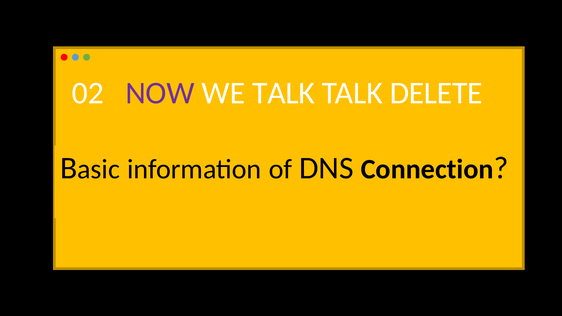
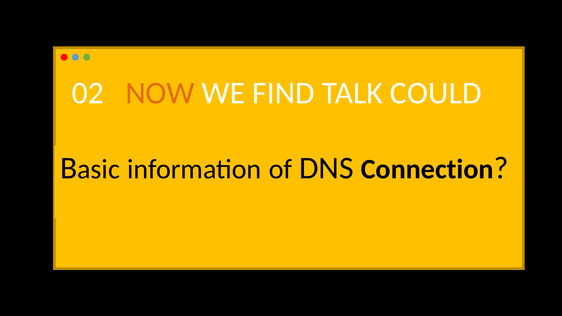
NOW colour: purple -> orange (160, 93)
WE TALK: TALK -> FIND (283, 93)
DELETE: DELETE -> COULD (436, 93)
